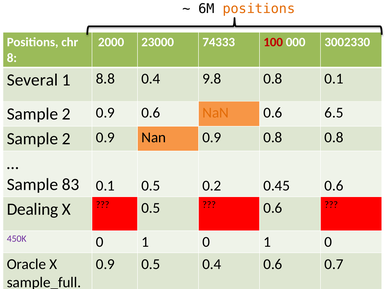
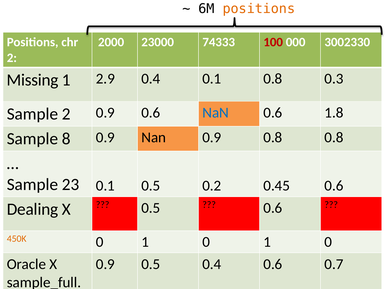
8: 8 -> 2 (12, 58)
Several: Several -> Missing (33, 80)
8.8: 8.8 -> 2.9 (105, 79)
0.4 9.8: 9.8 -> 0.1 (212, 79)
0.8 0.1: 0.1 -> 0.3 (334, 79)
NaN colour: orange -> blue (216, 113)
6.5: 6.5 -> 1.8 (334, 113)
2: 2 -> 8 (66, 139)
83: 83 -> 23 (71, 185)
450K colour: purple -> orange (17, 239)
